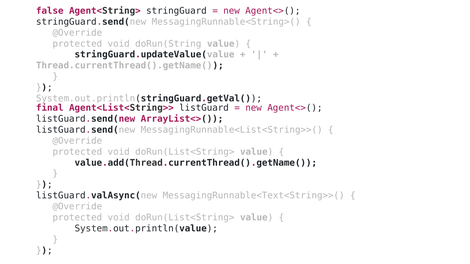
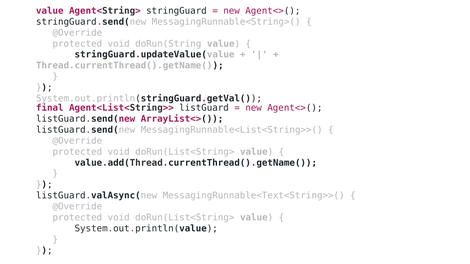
false: false -> value (50, 11)
